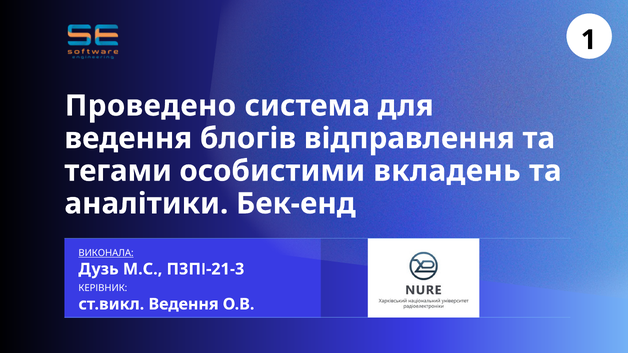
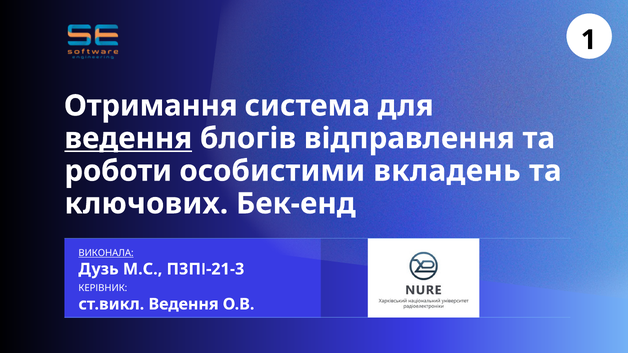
Проведено: Проведено -> Отримання (151, 106)
ведення underline: none -> present (128, 138)
тегами: тегами -> роботи (118, 171)
аналітики: аналітики -> ключових (146, 204)
